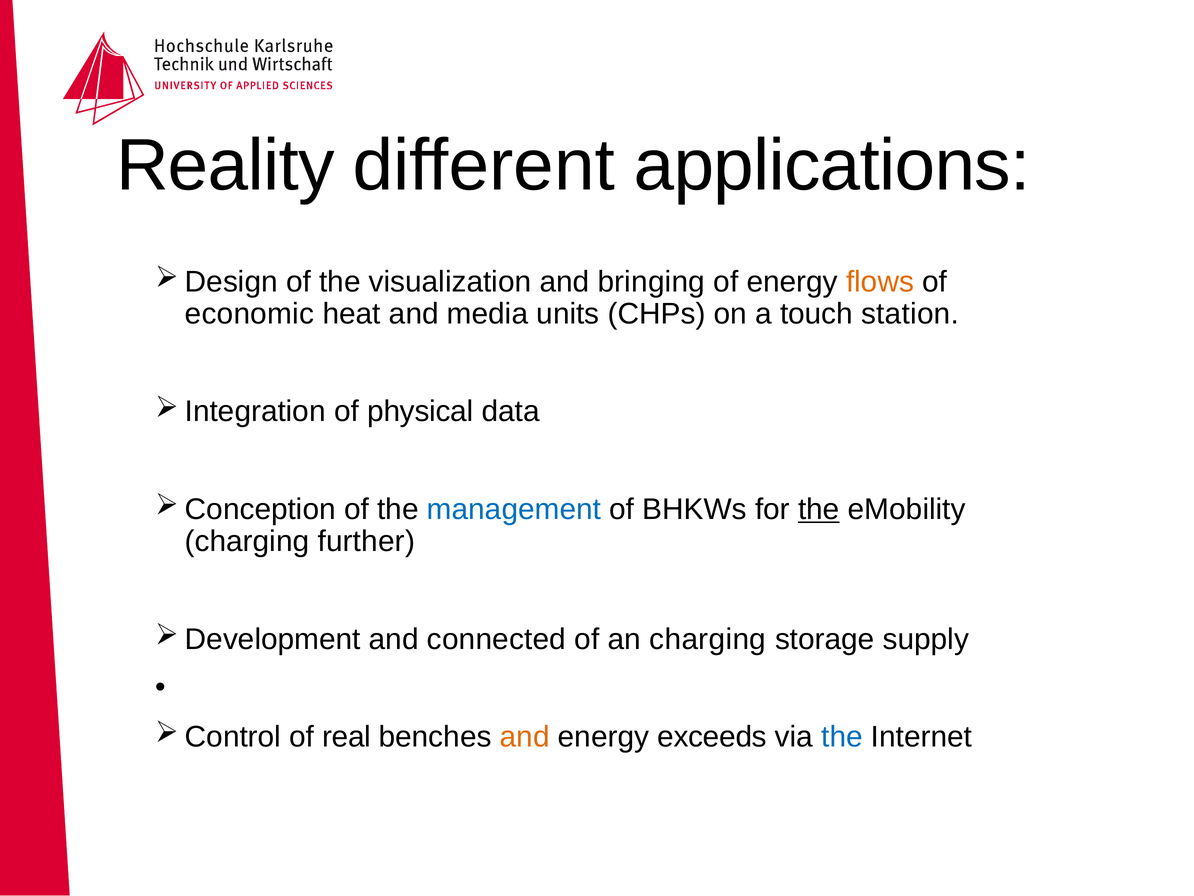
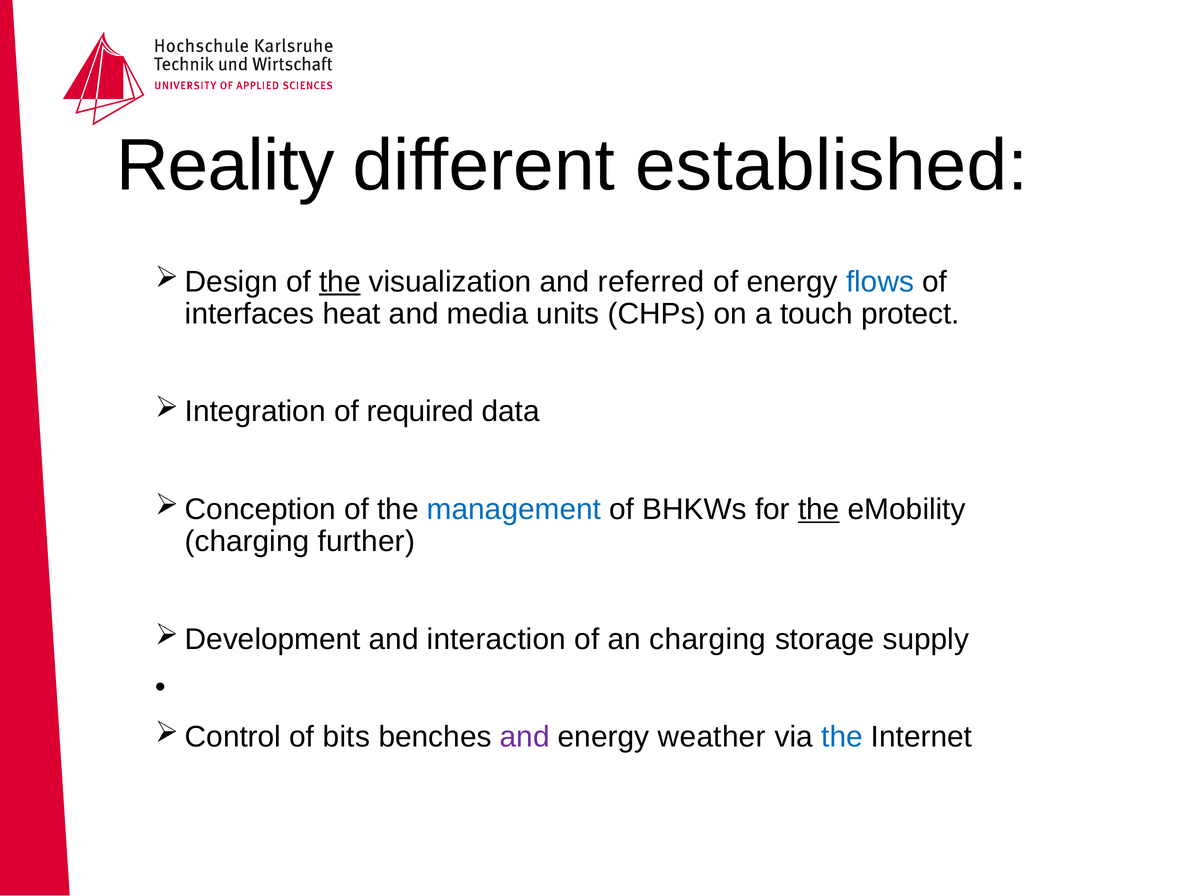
applications: applications -> established (831, 166)
the underline: none -> present (340, 282)
bringing: bringing -> referred (651, 282)
flows colour: orange -> blue (880, 282)
economic: economic -> interfaces (250, 314)
station: station -> protect (910, 314)
physical: physical -> required (420, 411)
connected: connected -> interaction (497, 639)
real: real -> bits (346, 737)
and colour: orange -> purple (525, 737)
exceeds: exceeds -> weather (712, 737)
